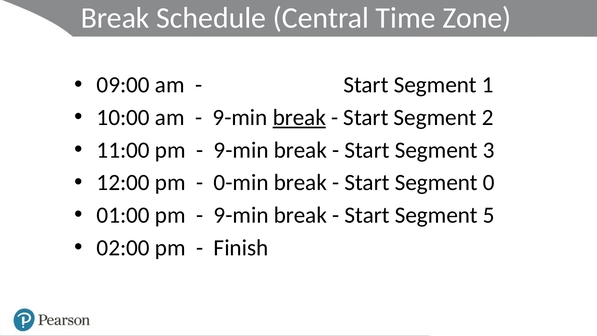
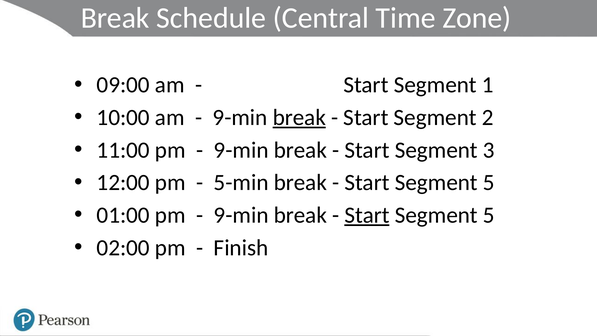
0-min: 0-min -> 5-min (241, 183)
0: 0 -> 5 (489, 183)
Start underline: none -> present (367, 215)
